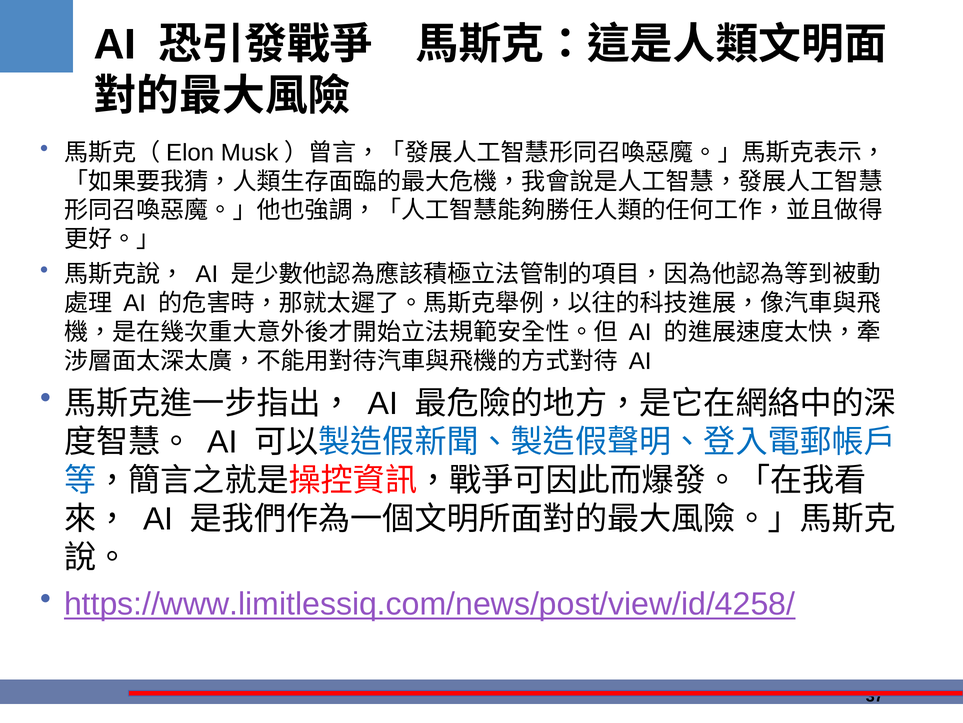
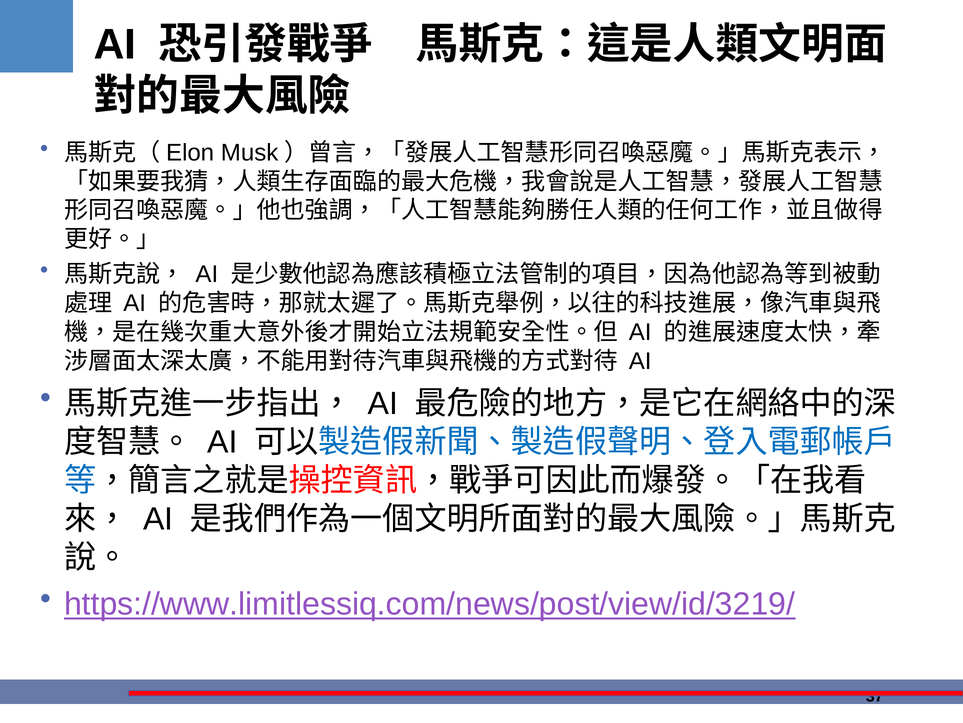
https://www.limitlessiq.com/news/post/view/id/4258/: https://www.limitlessiq.com/news/post/view/id/4258/ -> https://www.limitlessiq.com/news/post/view/id/3219/ (430, 604)
